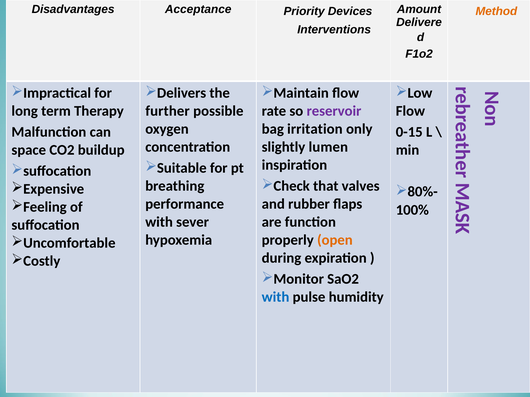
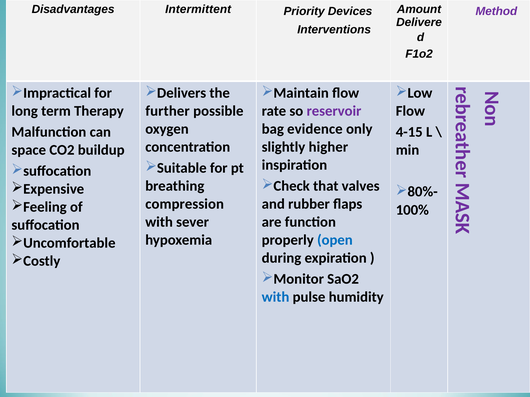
Acceptance: Acceptance -> Intermittent (198, 9)
Method colour: orange -> purple (496, 11)
irritation: irritation -> evidence (315, 129)
0-15: 0-15 -> 4-15 (409, 132)
lumen: lumen -> higher (328, 147)
performance: performance -> compression (185, 204)
open colour: orange -> blue (335, 240)
